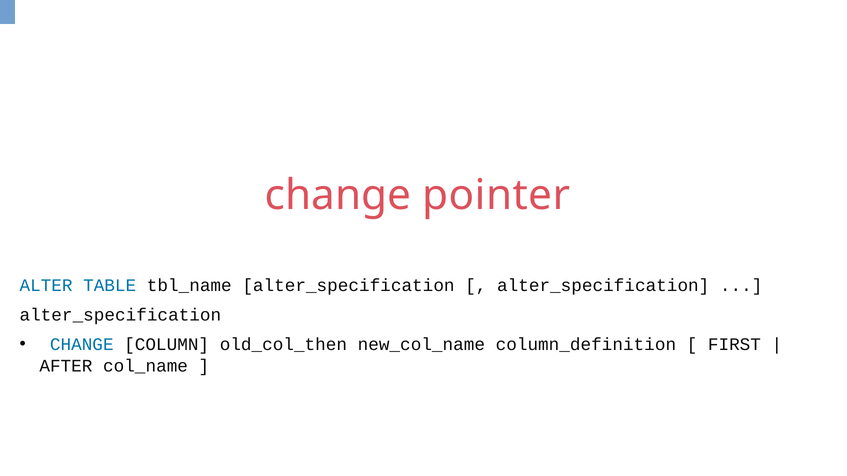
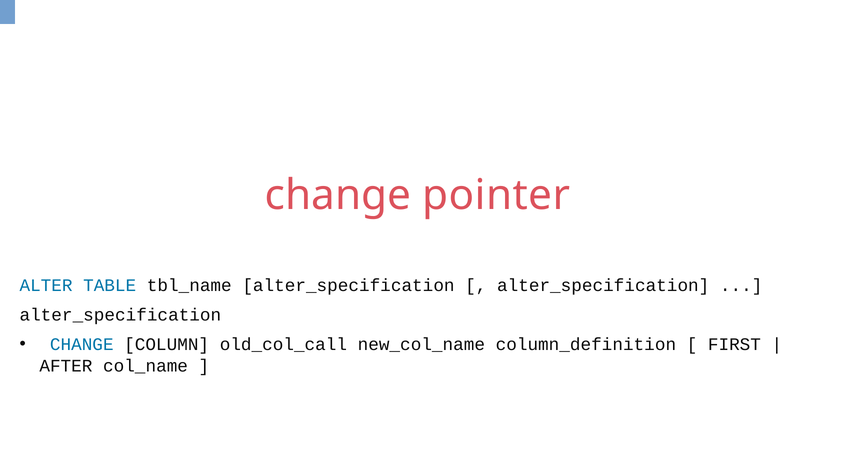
old_col_then: old_col_then -> old_col_call (283, 345)
